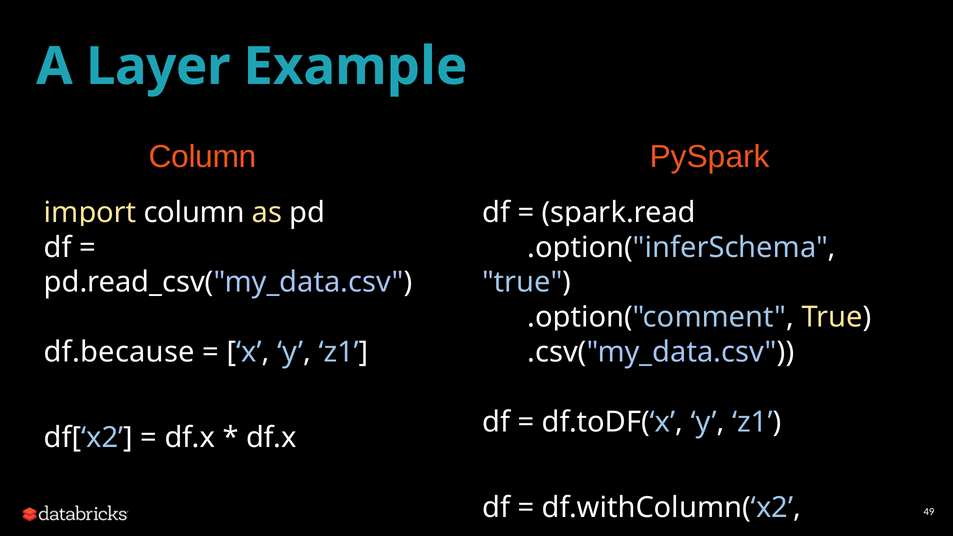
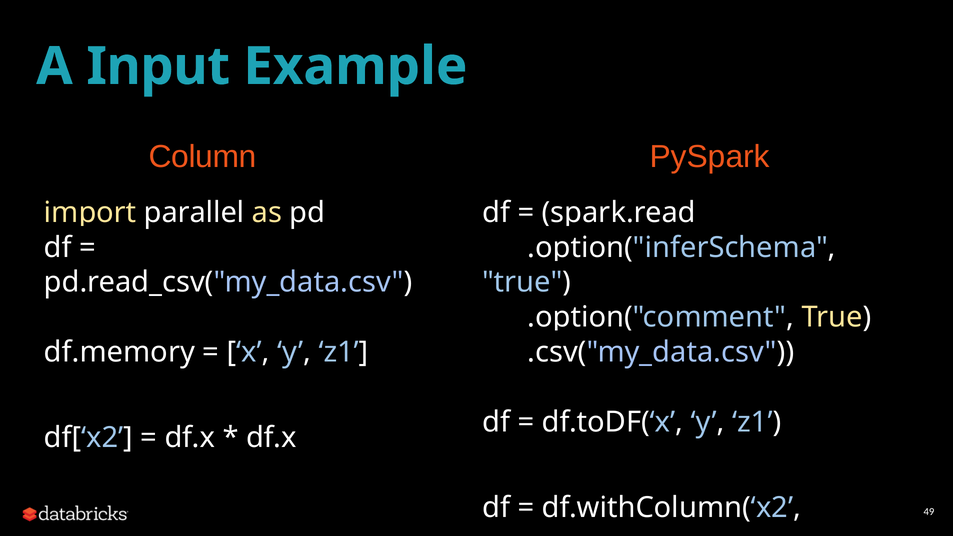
Layer: Layer -> Input (158, 67)
column: column -> parallel (194, 213)
df.because: df.because -> df.memory (119, 352)
